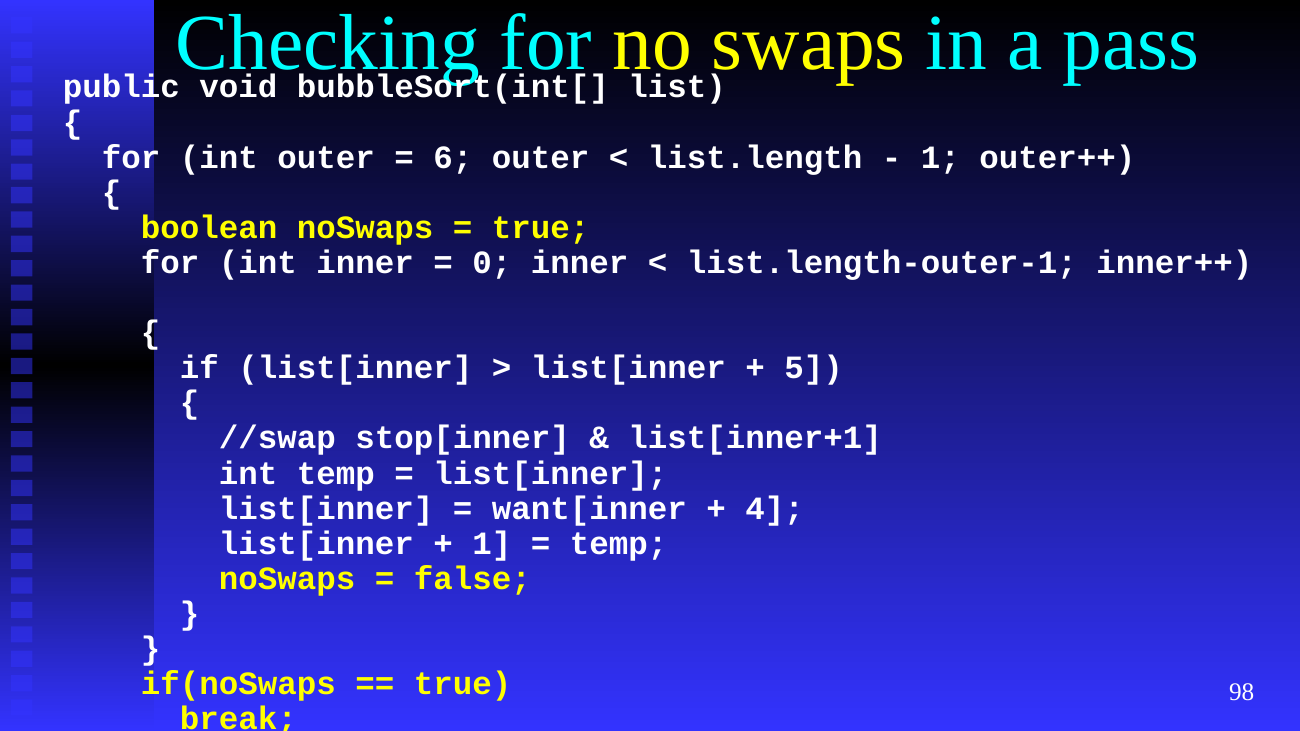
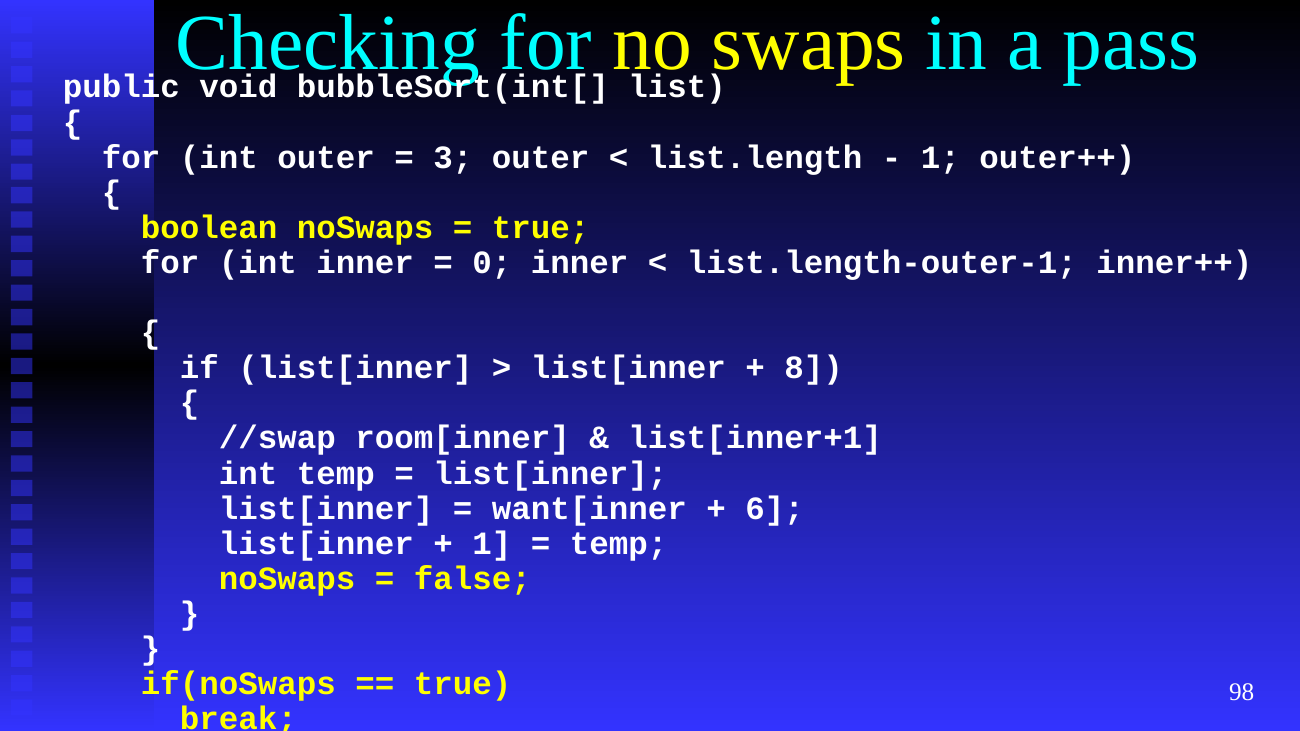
6: 6 -> 3 (453, 158)
5: 5 -> 8 (814, 368)
stop[inner: stop[inner -> room[inner (463, 438)
4: 4 -> 6 (775, 509)
